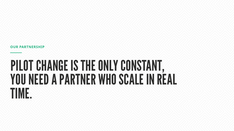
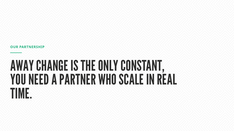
PILOT: PILOT -> AWAY (22, 66)
